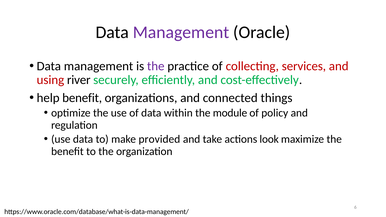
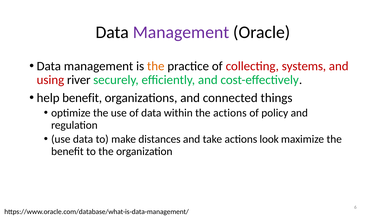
the colour: purple -> orange (156, 66)
services: services -> systems (304, 66)
the module: module -> actions (230, 113)
provided: provided -> distances (159, 139)
